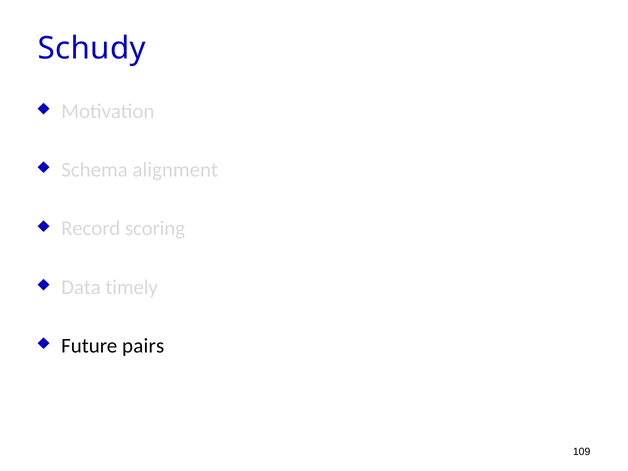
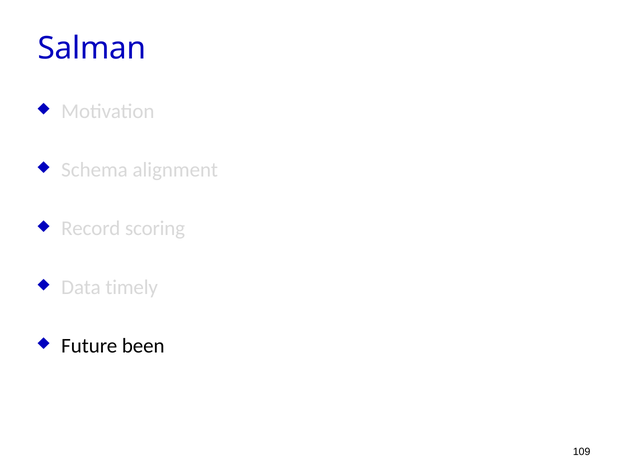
Schudy: Schudy -> Salman (92, 48)
pairs: pairs -> been (143, 346)
